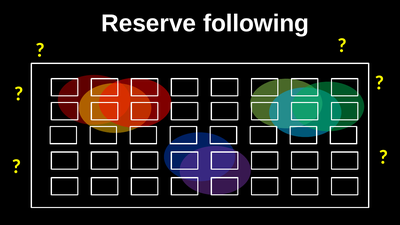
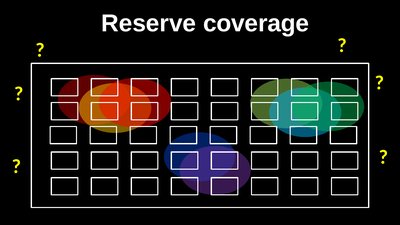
following: following -> coverage (256, 24)
